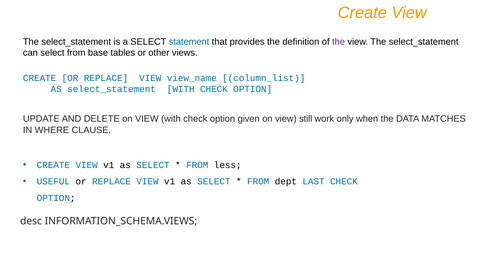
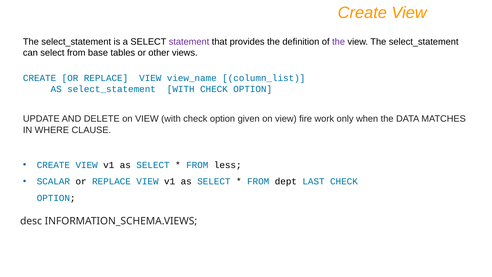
statement colour: blue -> purple (189, 42)
still: still -> fire (306, 119)
USEFUL: USEFUL -> SCALAR (53, 181)
